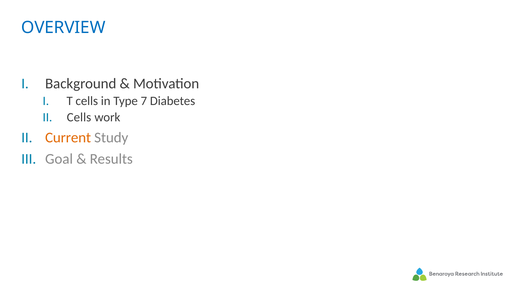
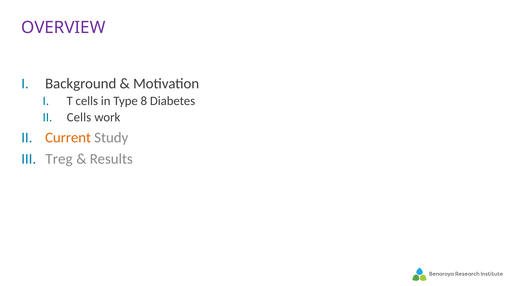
OVERVIEW colour: blue -> purple (63, 28)
7: 7 -> 8 (144, 101)
Goal: Goal -> Treg (59, 159)
